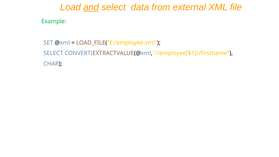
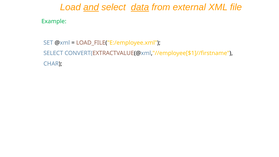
data underline: none -> present (140, 7)
